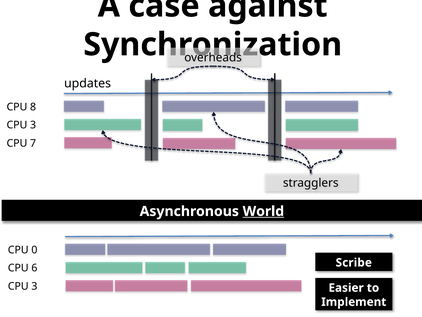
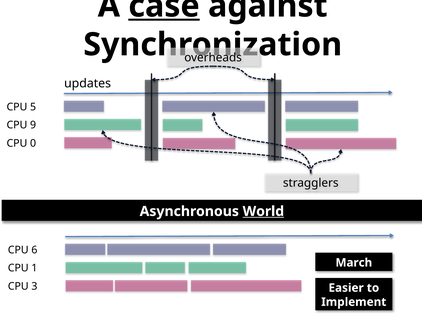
case underline: none -> present (164, 6)
8: 8 -> 5 (33, 107)
3: 3 -> 9 (33, 125)
7: 7 -> 0 (33, 143)
0: 0 -> 6 (34, 250)
Scribe: Scribe -> March (354, 262)
6: 6 -> 1 (34, 268)
